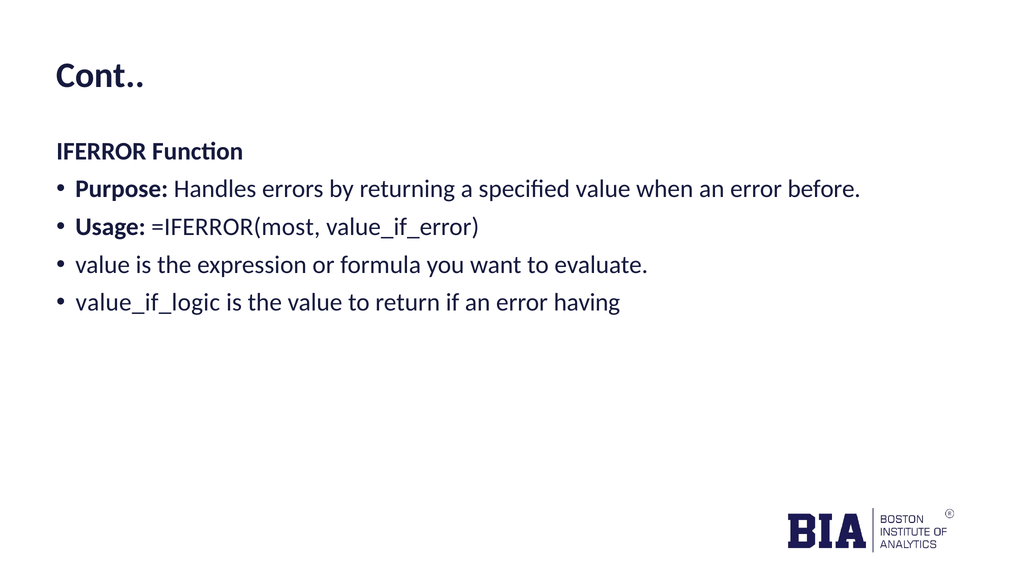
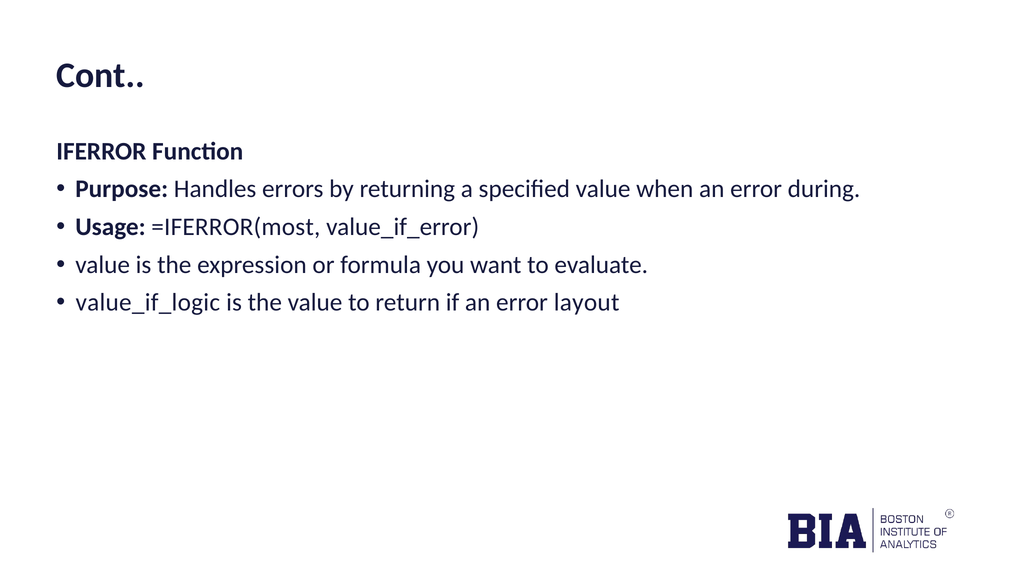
before: before -> during (824, 189)
having: having -> layout (587, 302)
